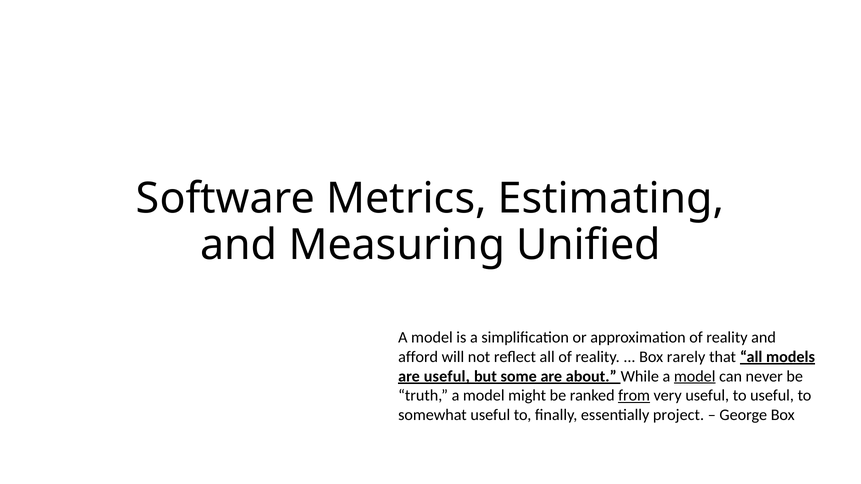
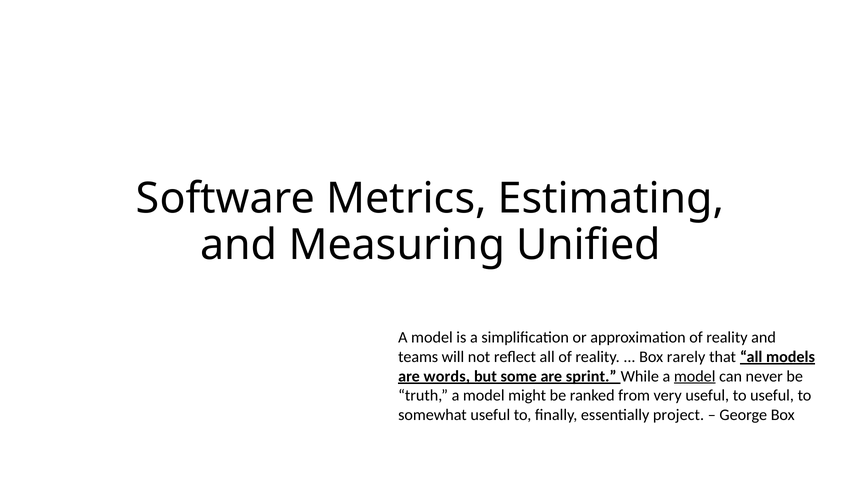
afford: afford -> teams (418, 357)
are useful: useful -> words (447, 376)
about: about -> sprint (591, 376)
from underline: present -> none (634, 396)
